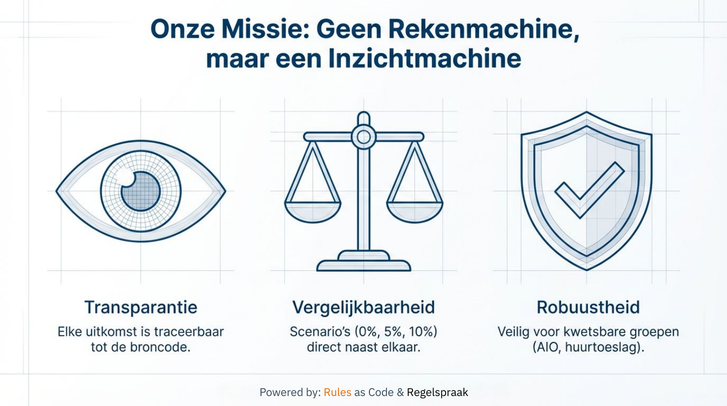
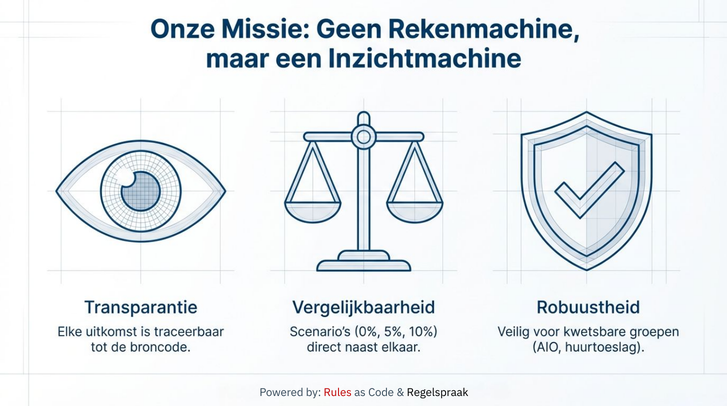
Rules colour: orange -> red (338, 393)
